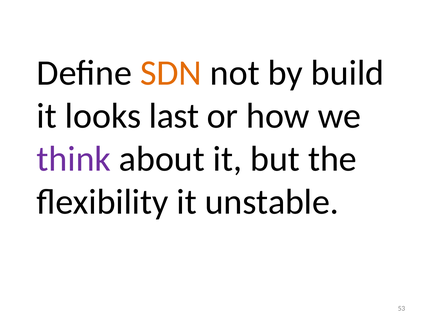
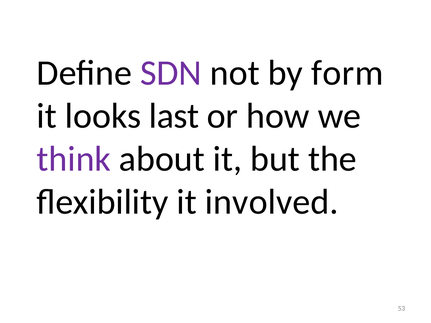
SDN colour: orange -> purple (171, 73)
build: build -> form (347, 73)
unstable: unstable -> involved (272, 202)
